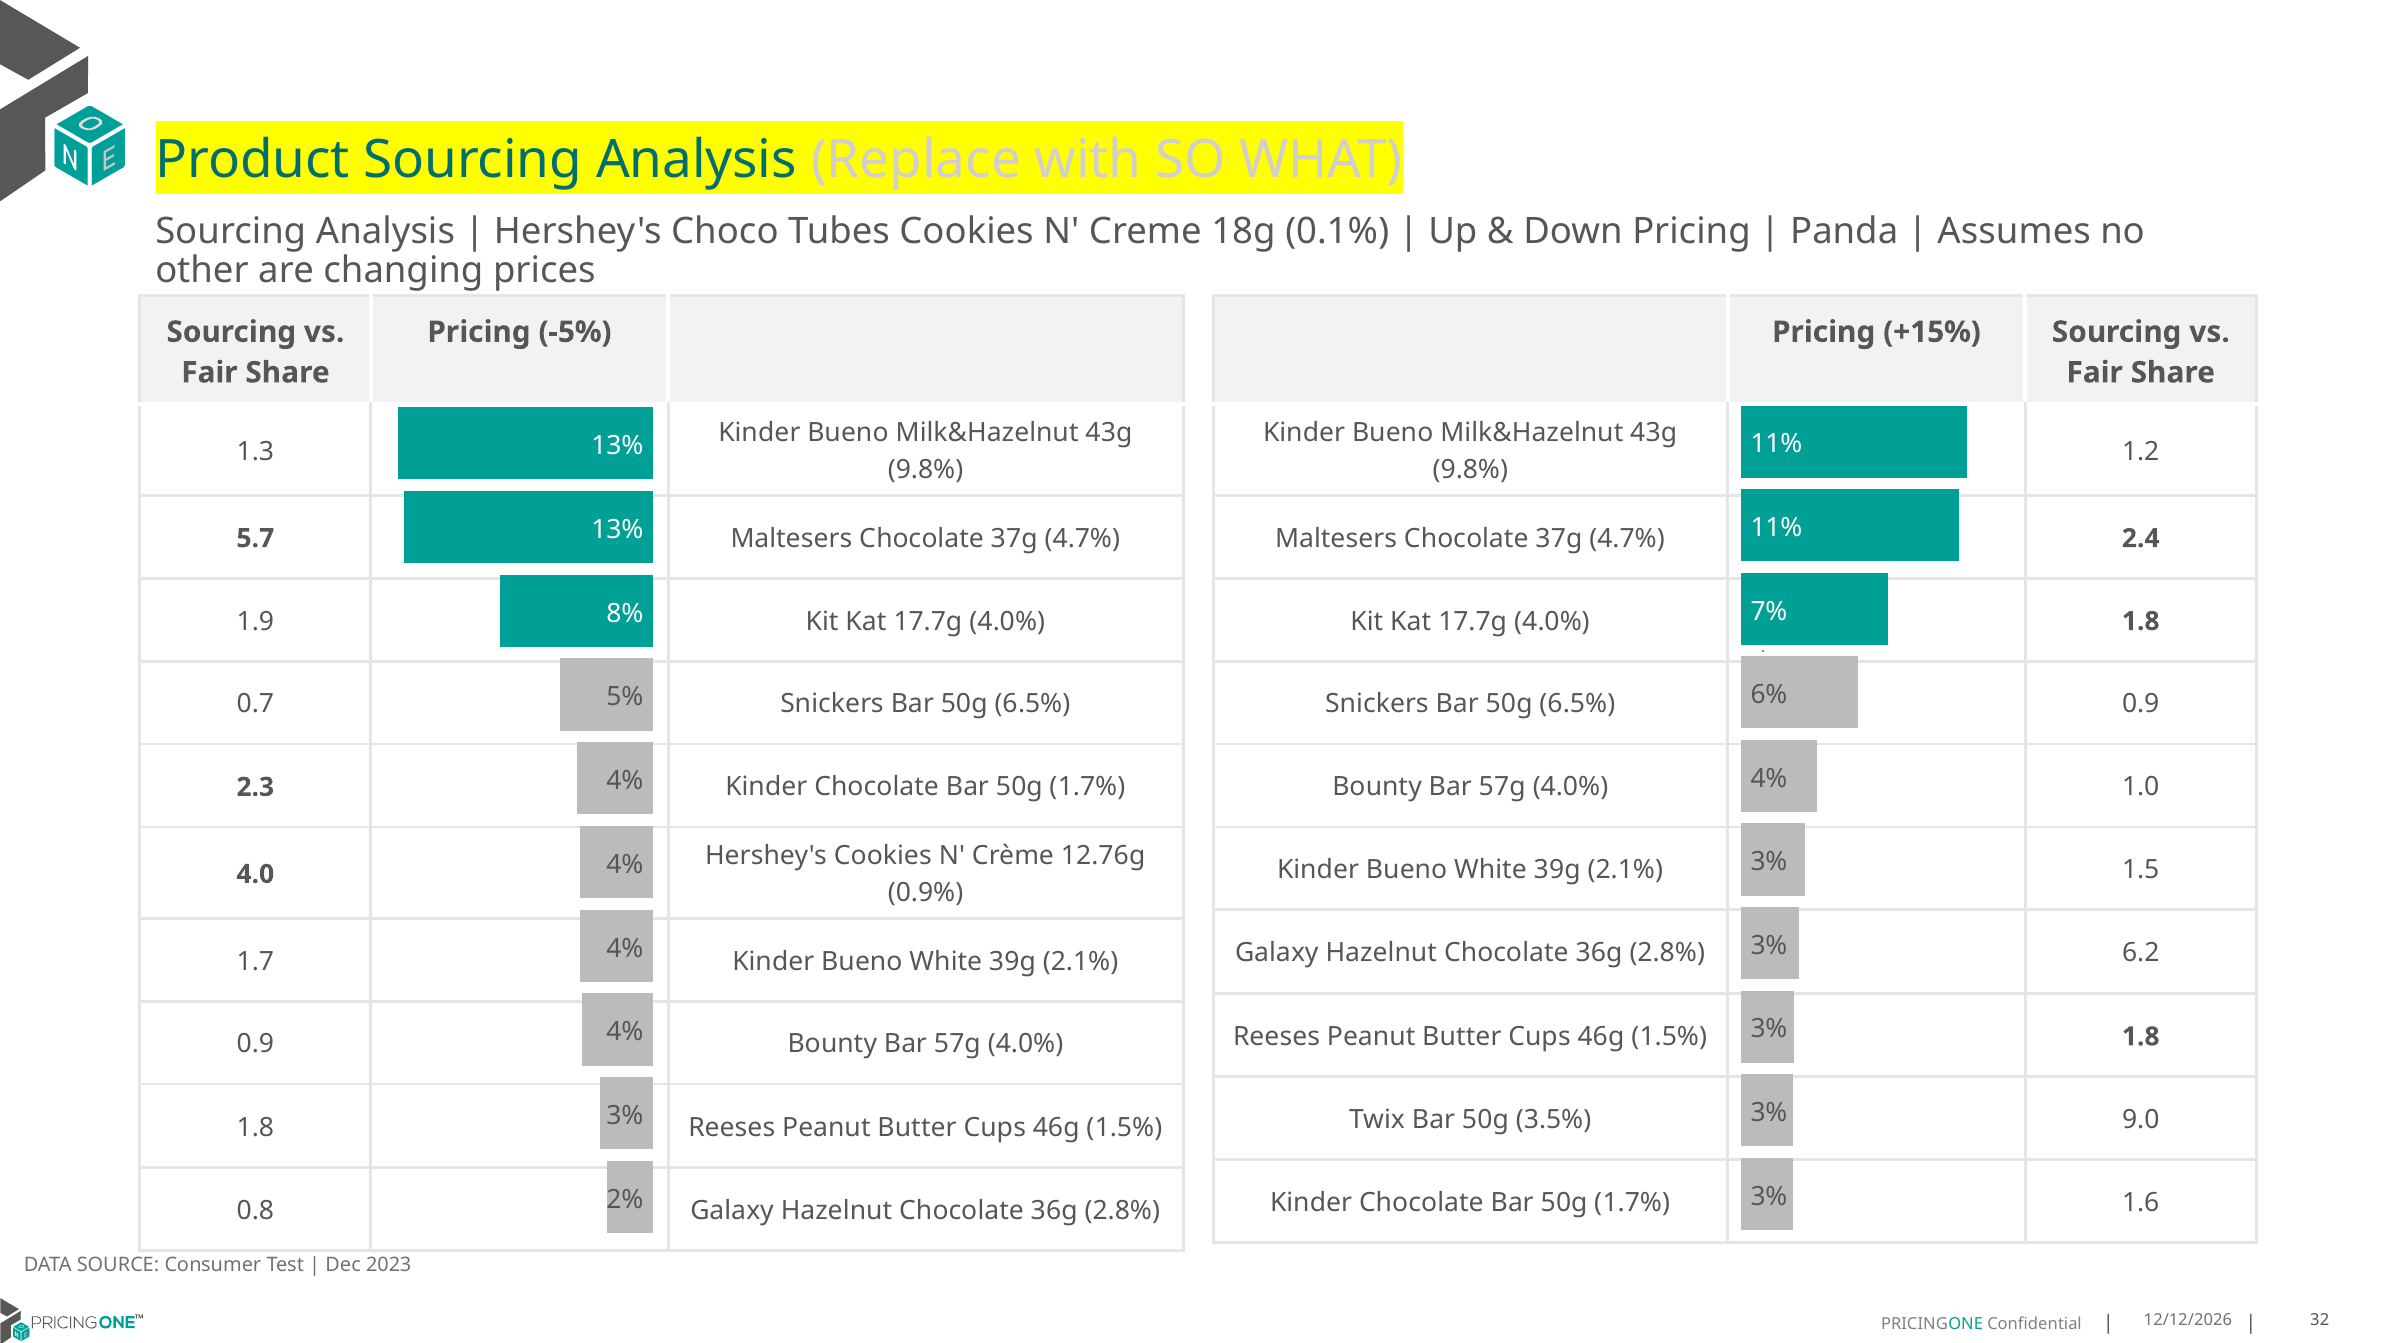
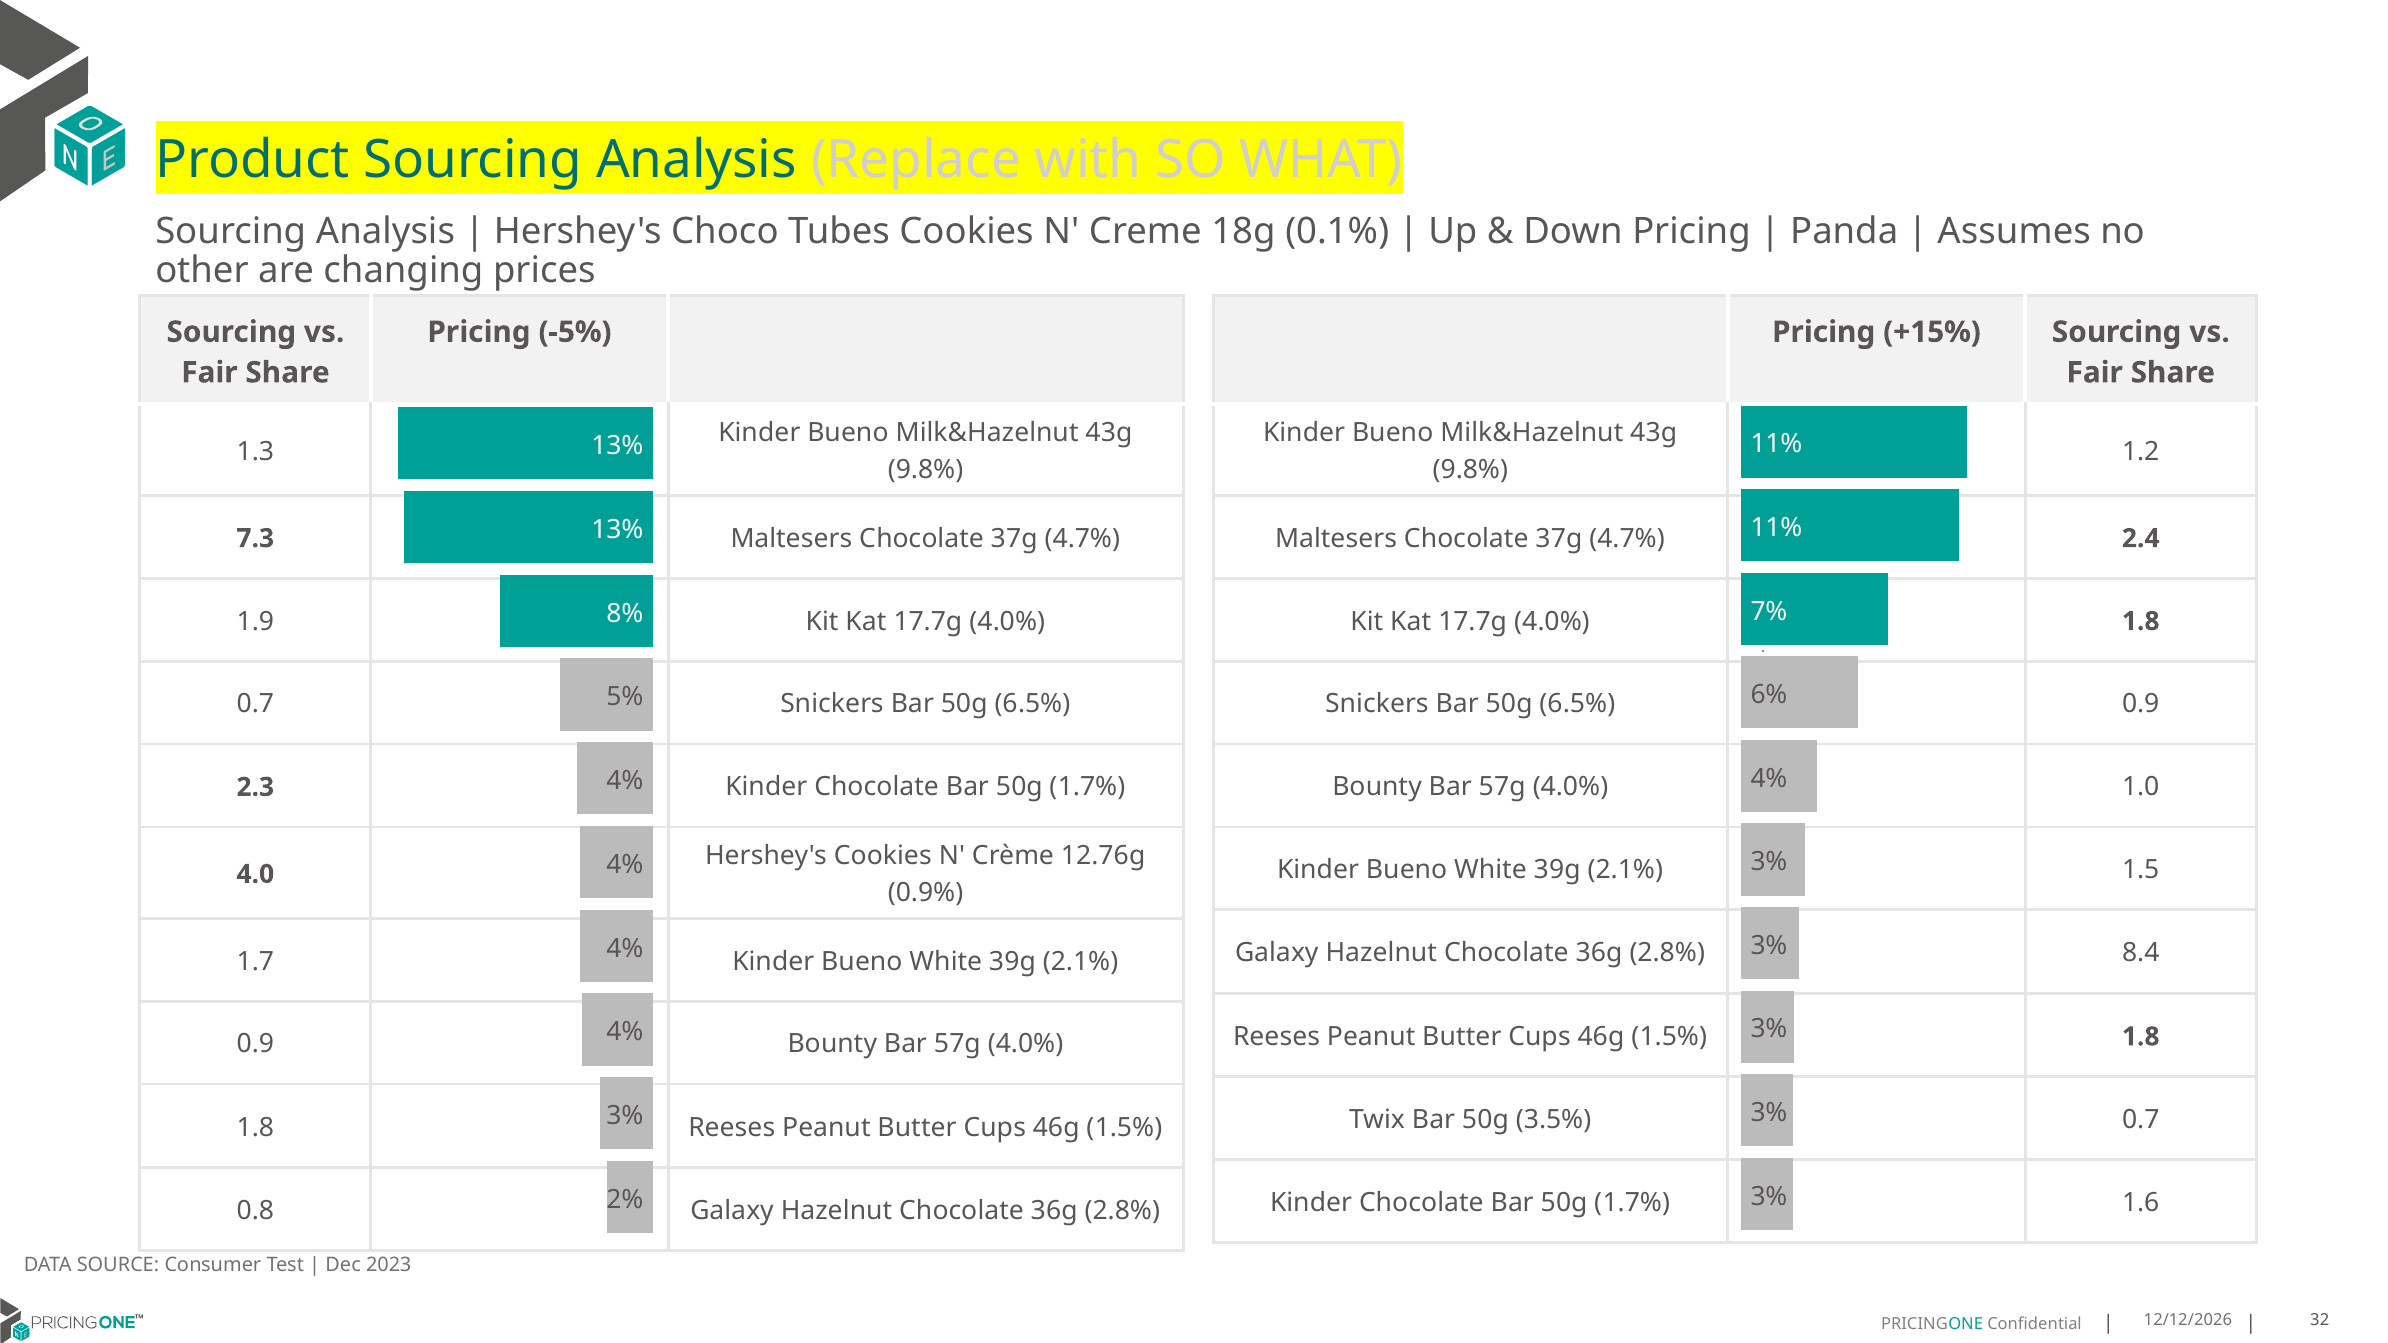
5.7: 5.7 -> 7.3 (255, 539)
6.2: 6.2 -> 8.4 (2141, 953)
3.5% 9.0: 9.0 -> 0.7 (2141, 1120)
